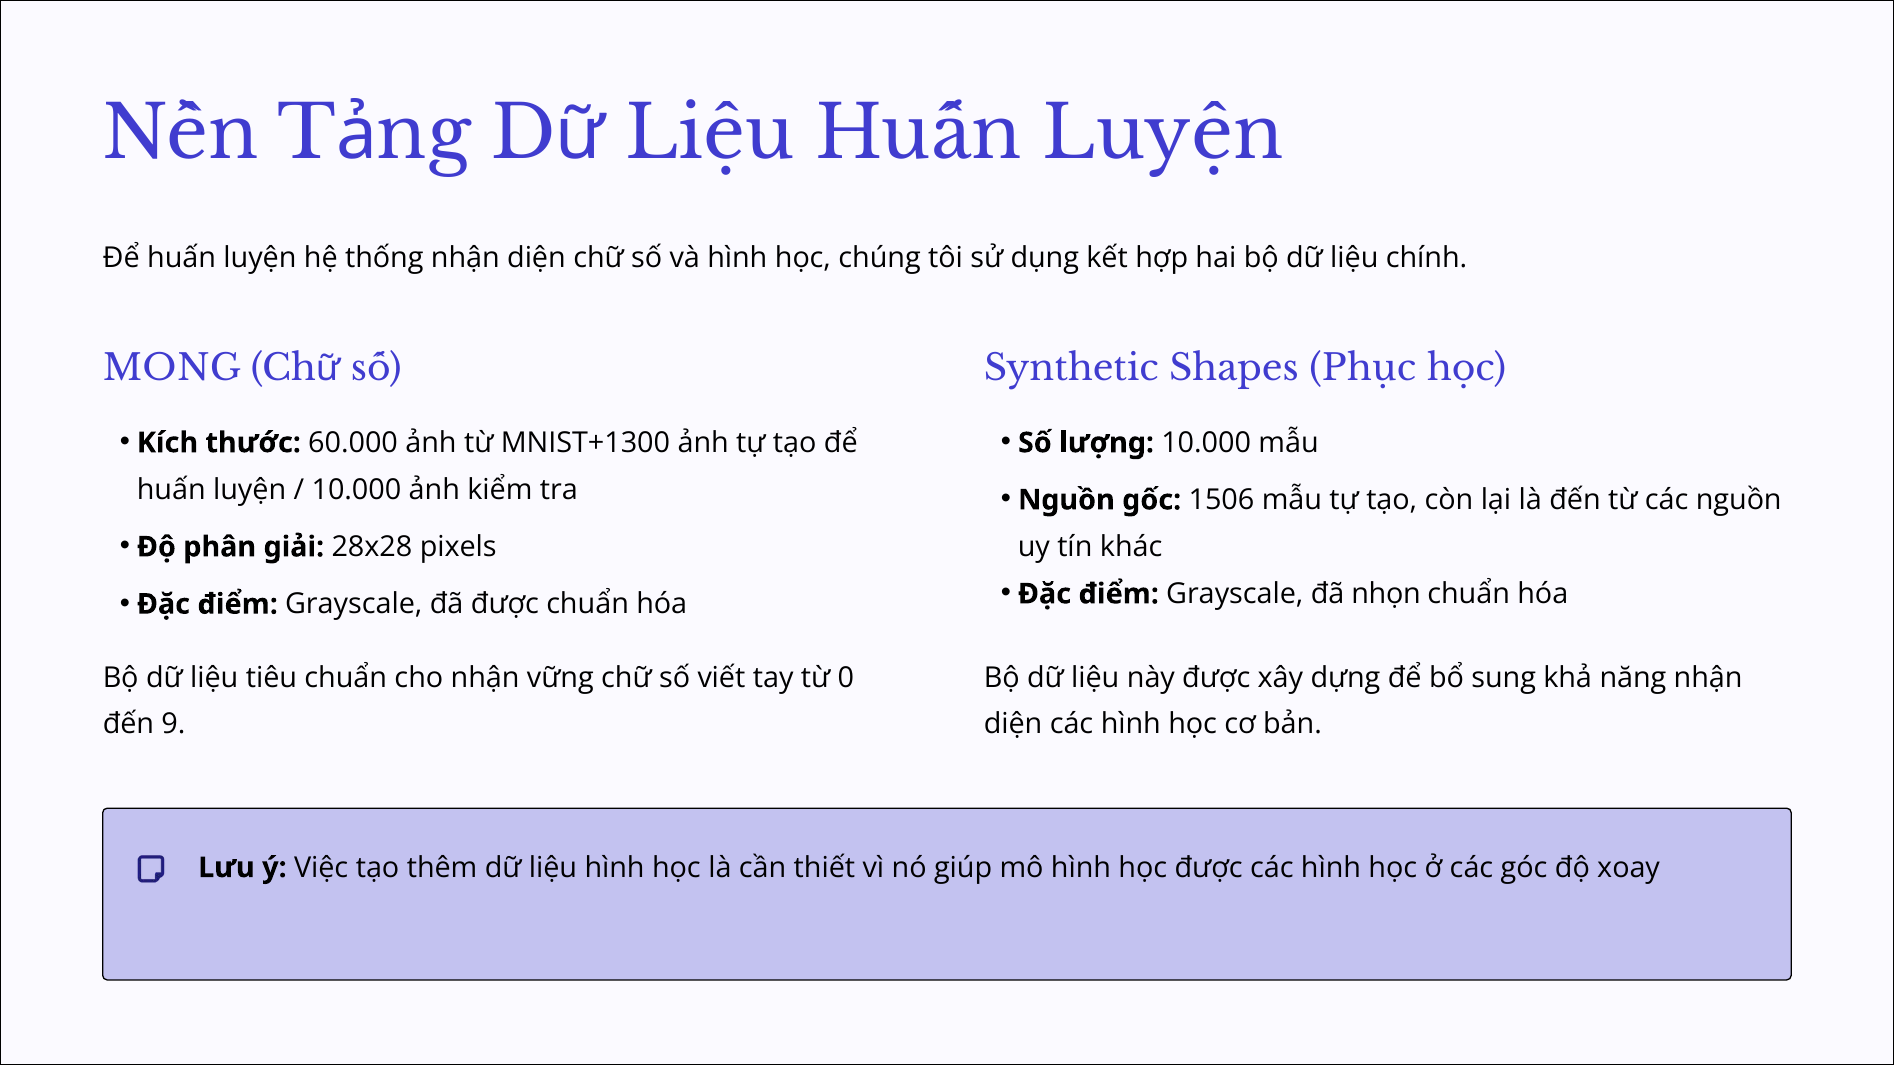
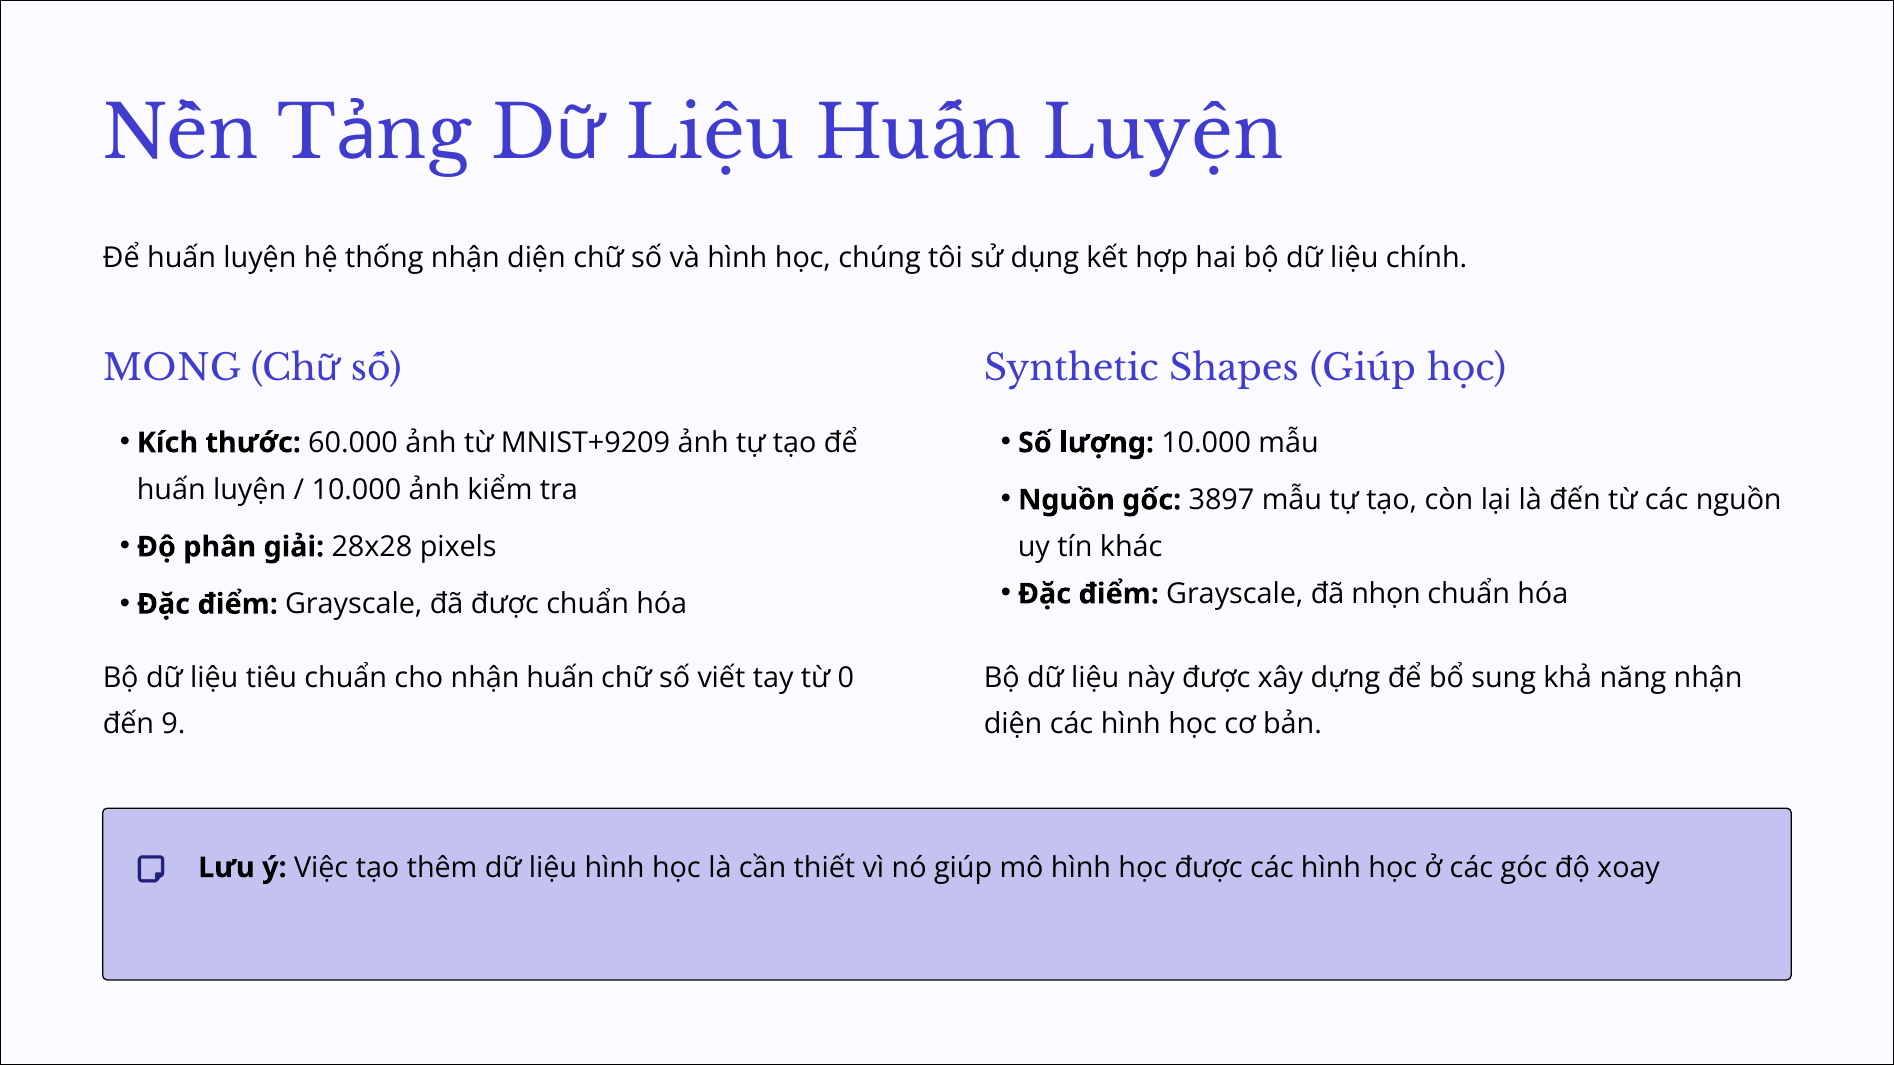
Shapes Phục: Phục -> Giúp (1363, 369)
MNIST+1300: MNIST+1300 -> MNIST+9209 (585, 443)
1506: 1506 -> 3897 (1221, 500)
nhận vững: vững -> huấn (560, 678)
